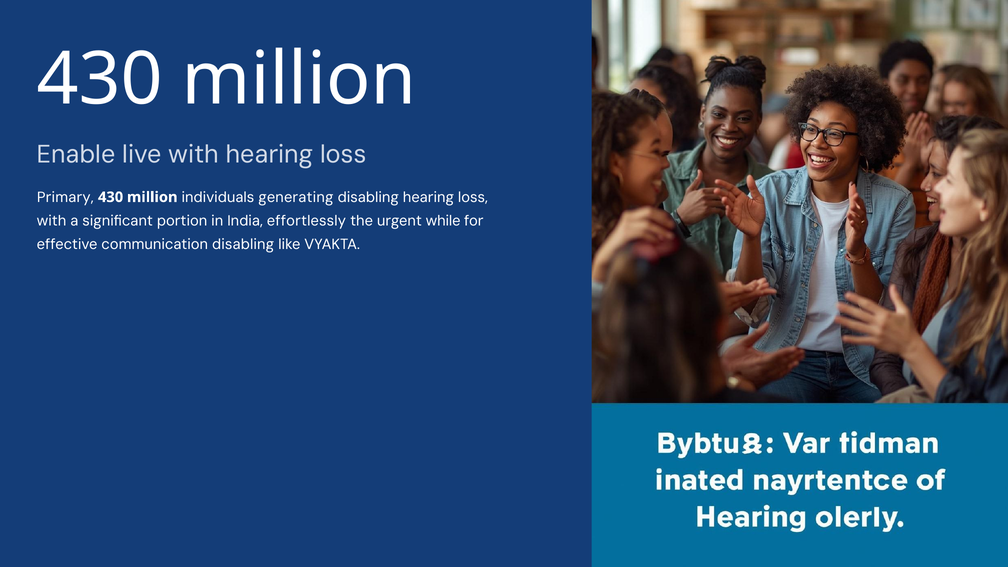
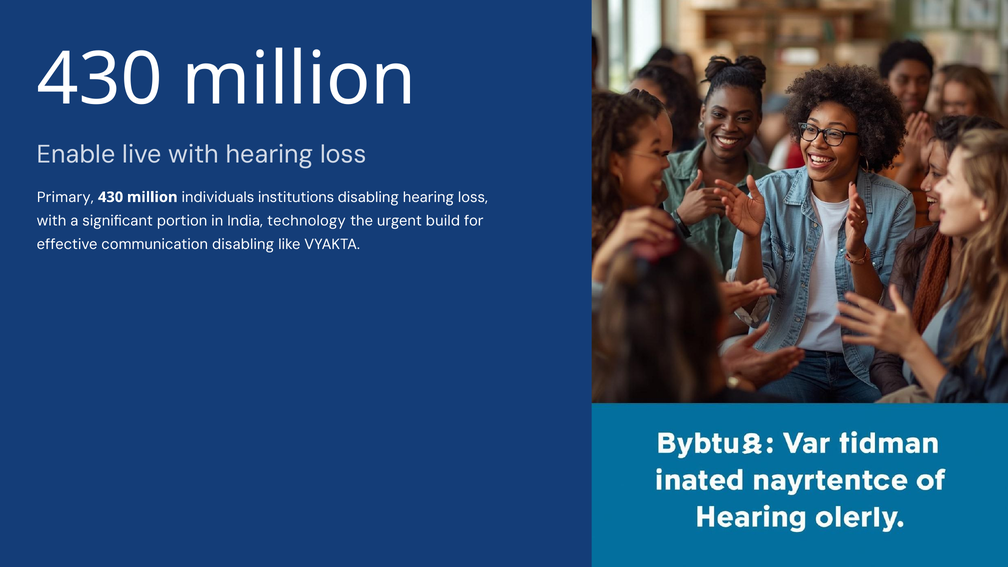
generating: generating -> institutions (296, 197)
effortlessly: effortlessly -> technology (306, 221)
while: while -> build (443, 221)
